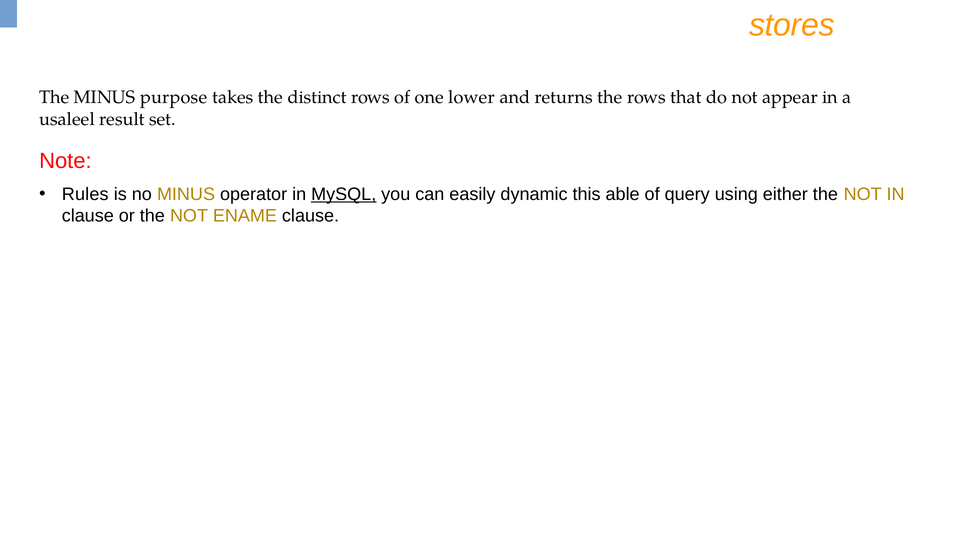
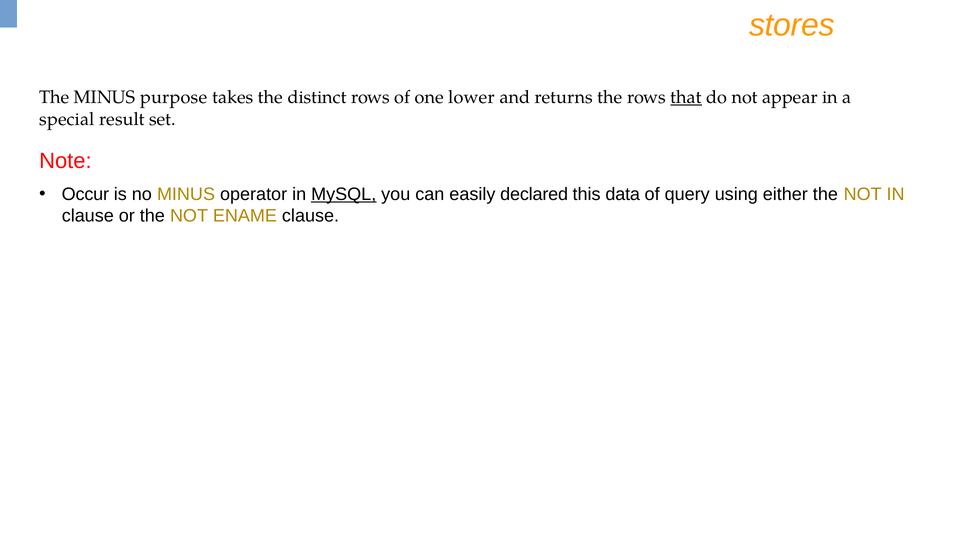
that underline: none -> present (686, 97)
usaleel: usaleel -> special (67, 119)
Rules: Rules -> Occur (85, 194)
dynamic: dynamic -> declared (534, 194)
able: able -> data (623, 194)
